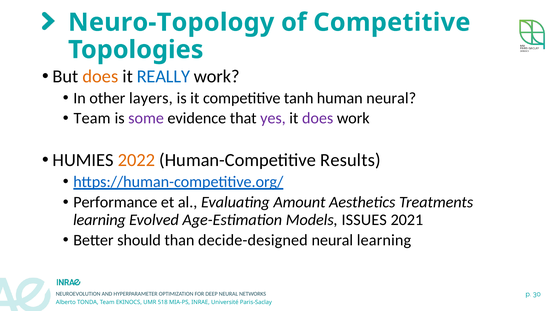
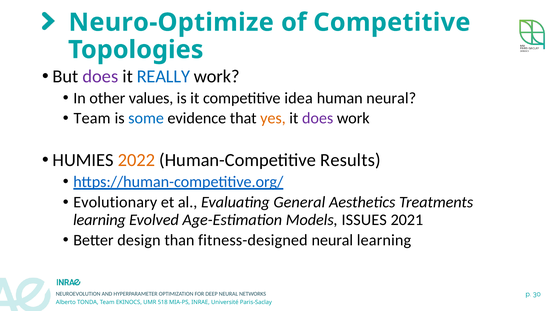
Neuro-Topology: Neuro-Topology -> Neuro-Optimize (171, 22)
does colour: orange -> purple (100, 76)
layers: layers -> values (151, 98)
tanh: tanh -> idea (299, 98)
some colour: purple -> blue (146, 118)
yes colour: purple -> orange (273, 118)
Performance: Performance -> Evolutionary (115, 202)
Amount: Amount -> General (299, 202)
should: should -> design (139, 240)
decide-designed: decide-designed -> fitness-designed (253, 240)
